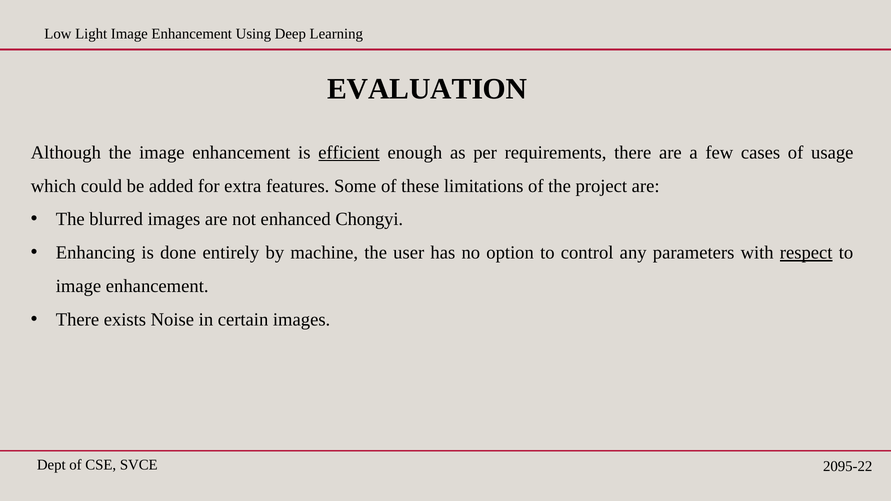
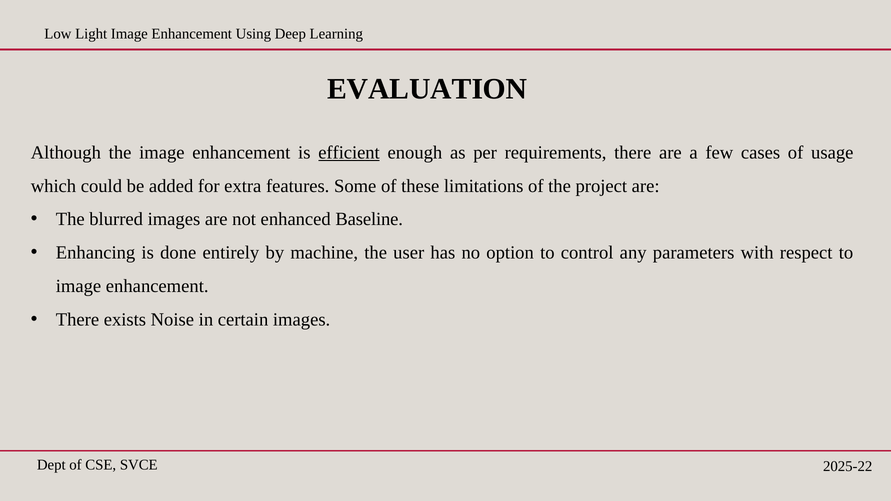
Chongyi: Chongyi -> Baseline (369, 219)
respect underline: present -> none (806, 253)
2095-22: 2095-22 -> 2025-22 (848, 466)
